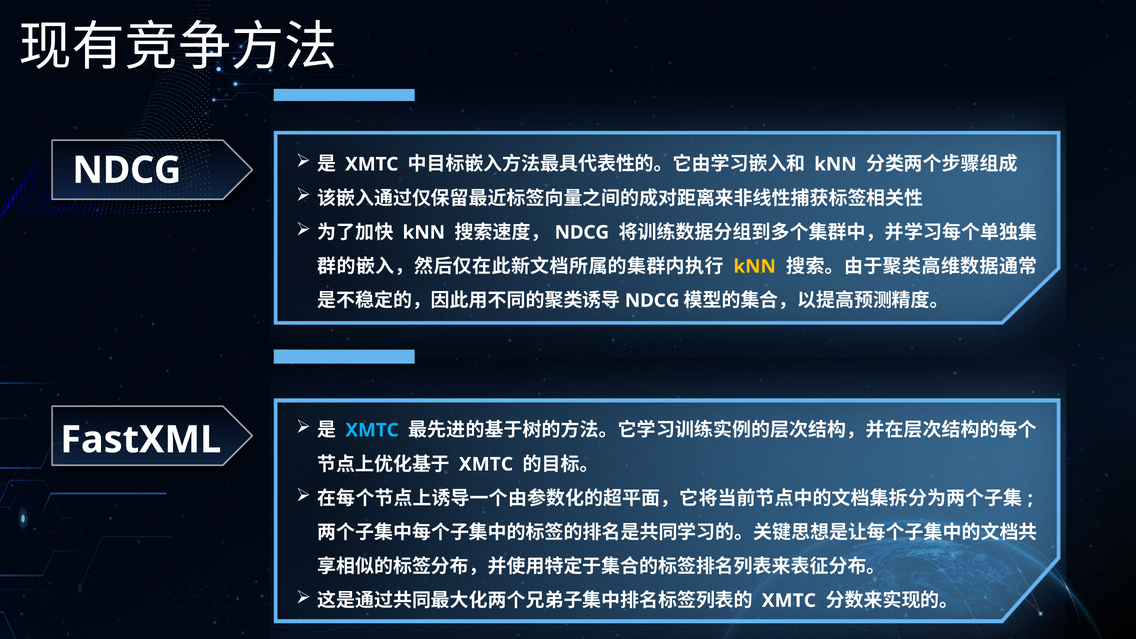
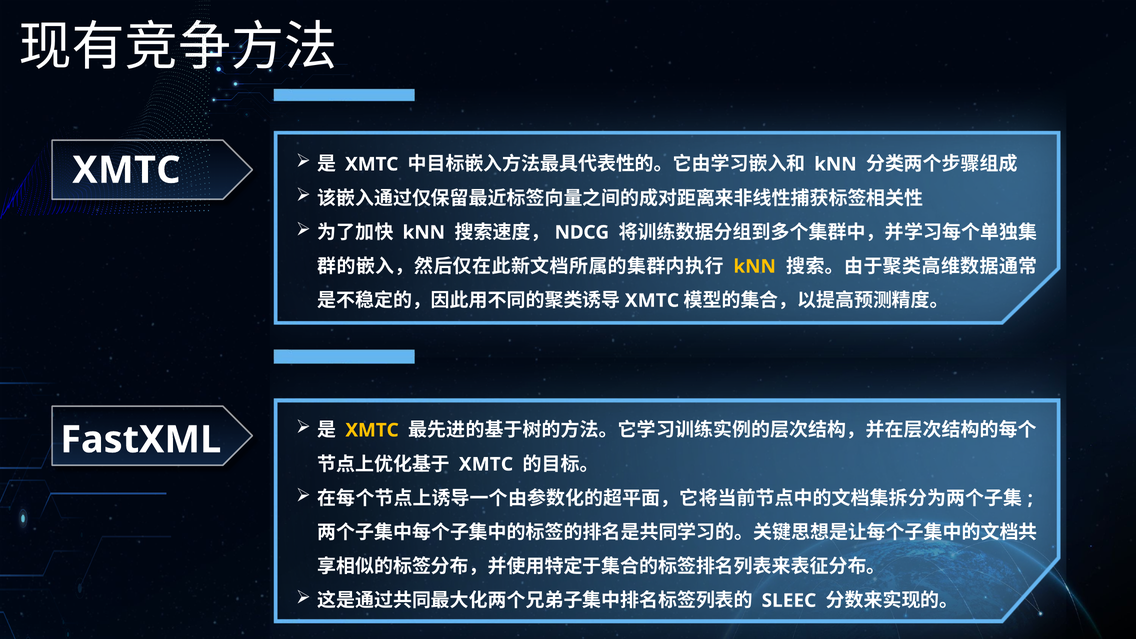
NDCG: NDCG -> XMTC (126, 170)
NDCG: NDCG -> XMTC (652, 301)
XMTC colour: light blue -> yellow (372, 430)
XMTC: XMTC -> SLEEC (789, 601)
